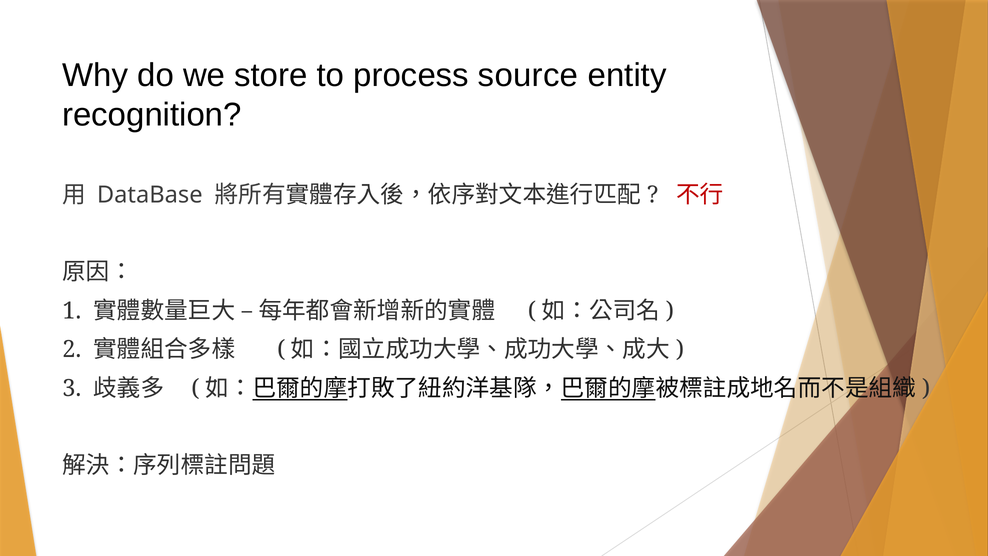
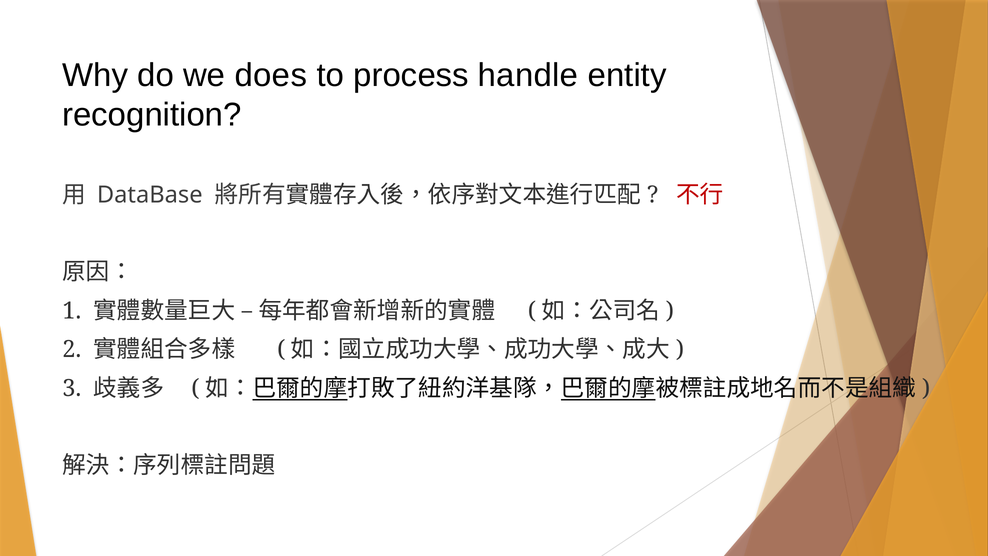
store: store -> does (271, 75)
source: source -> handle (528, 75)
